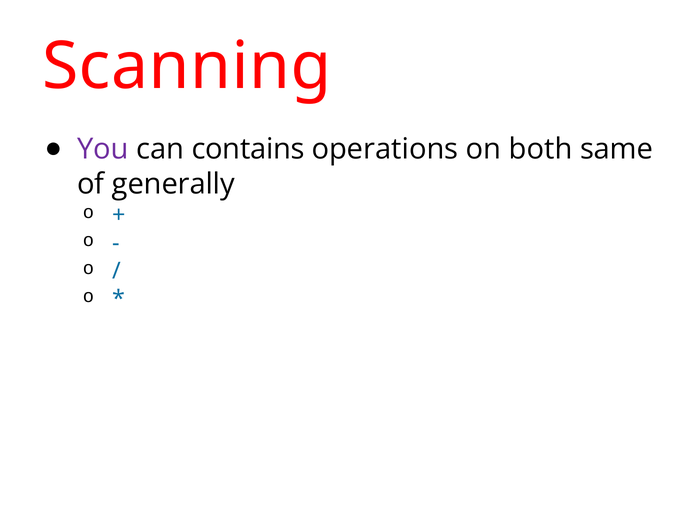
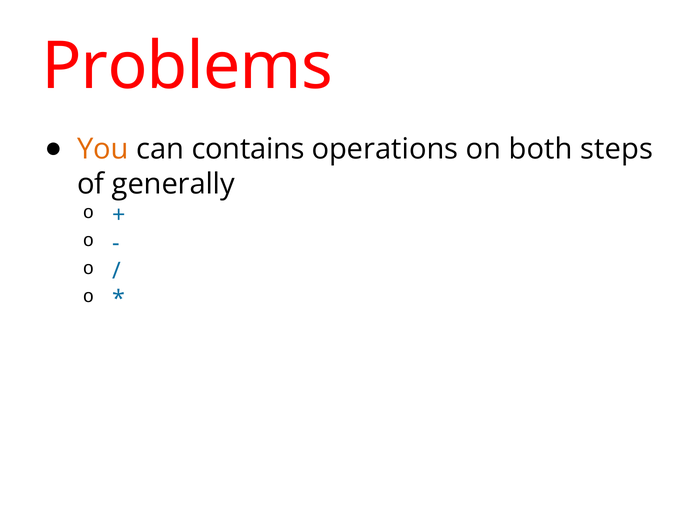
Scanning: Scanning -> Problems (187, 66)
You colour: purple -> orange (103, 149)
same: same -> steps (616, 149)
